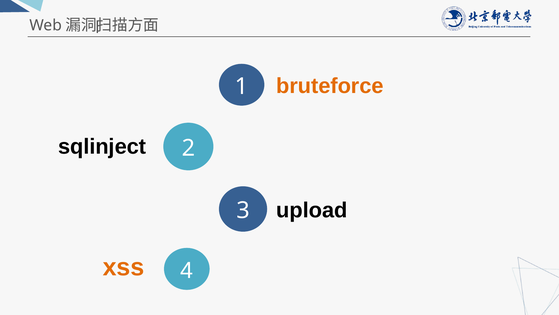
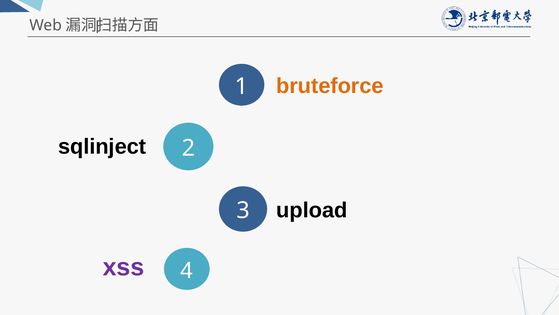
xss colour: orange -> purple (124, 267)
